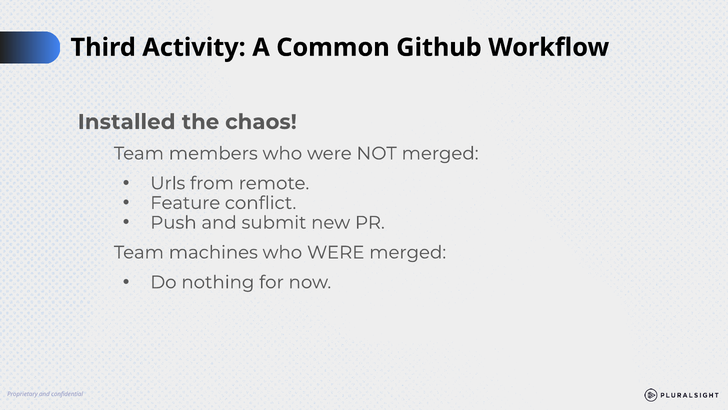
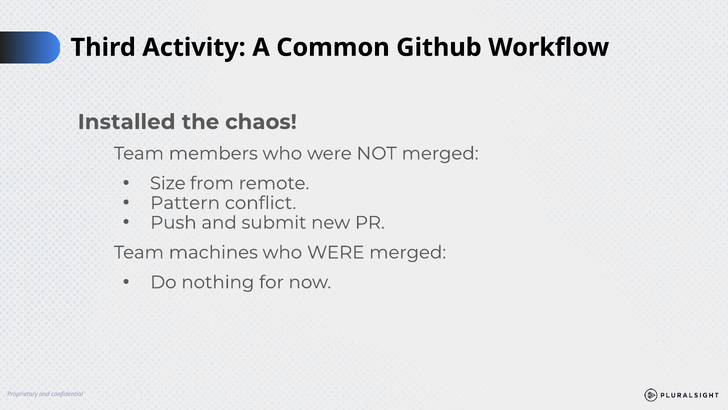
Urls: Urls -> Size (168, 183)
Feature: Feature -> Pattern (185, 203)
